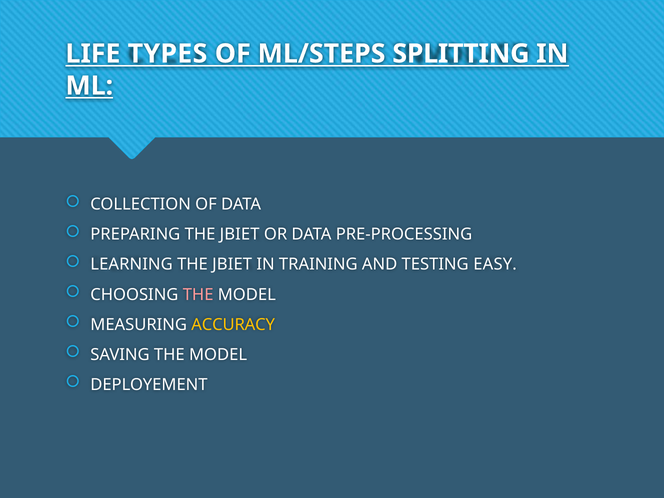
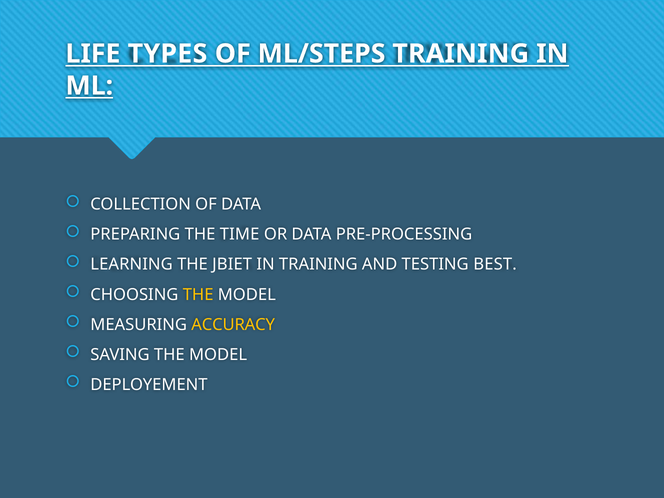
ML/STEPS SPLITTING: SPLITTING -> TRAINING (461, 54)
PREPARING THE JBIET: JBIET -> TIME (240, 234)
EASY: EASY -> BEST (495, 264)
THE colour: pink -> yellow (198, 295)
